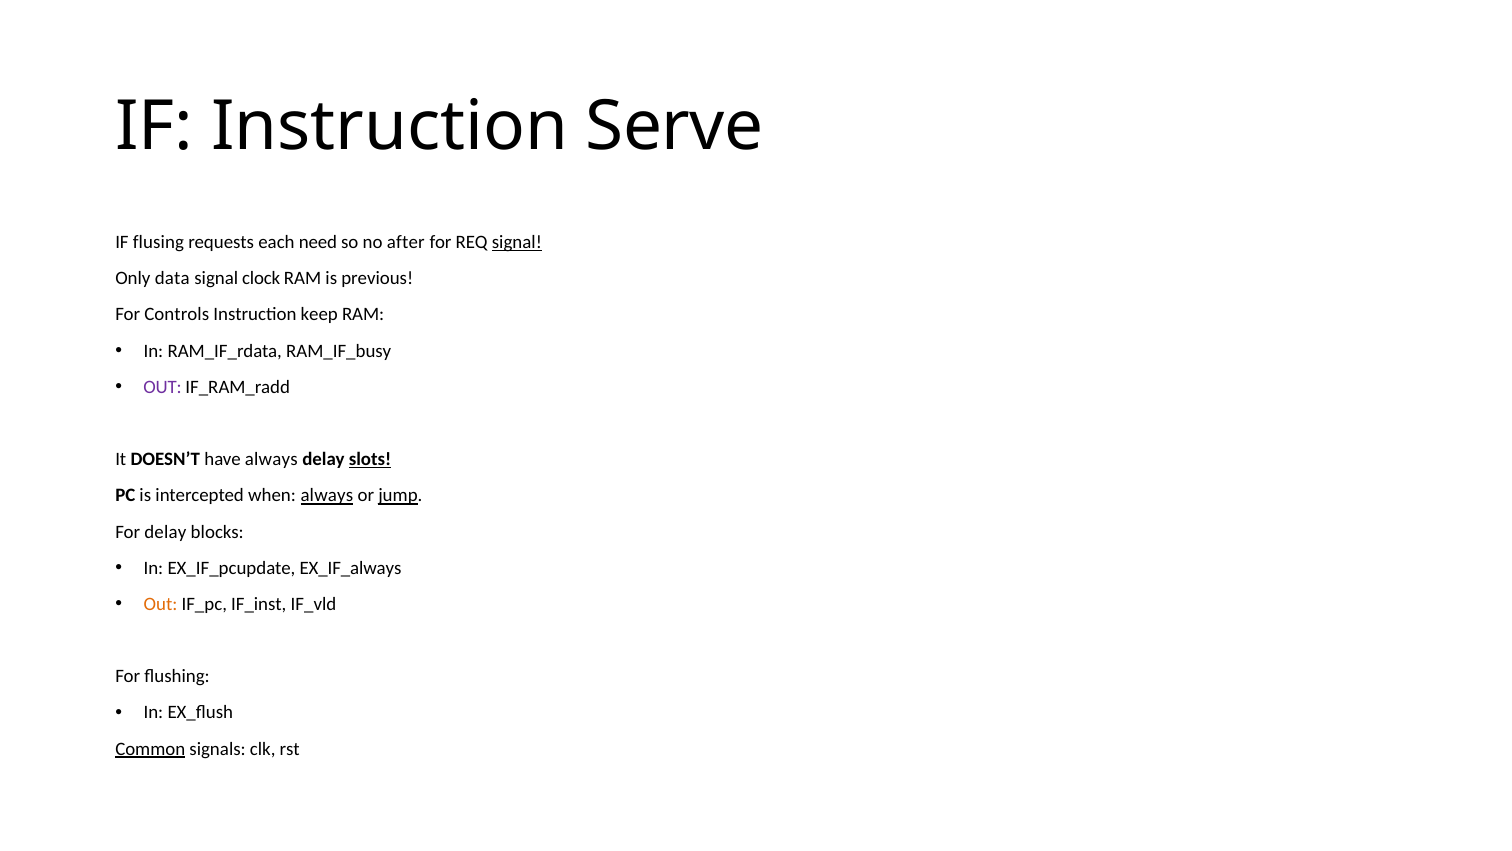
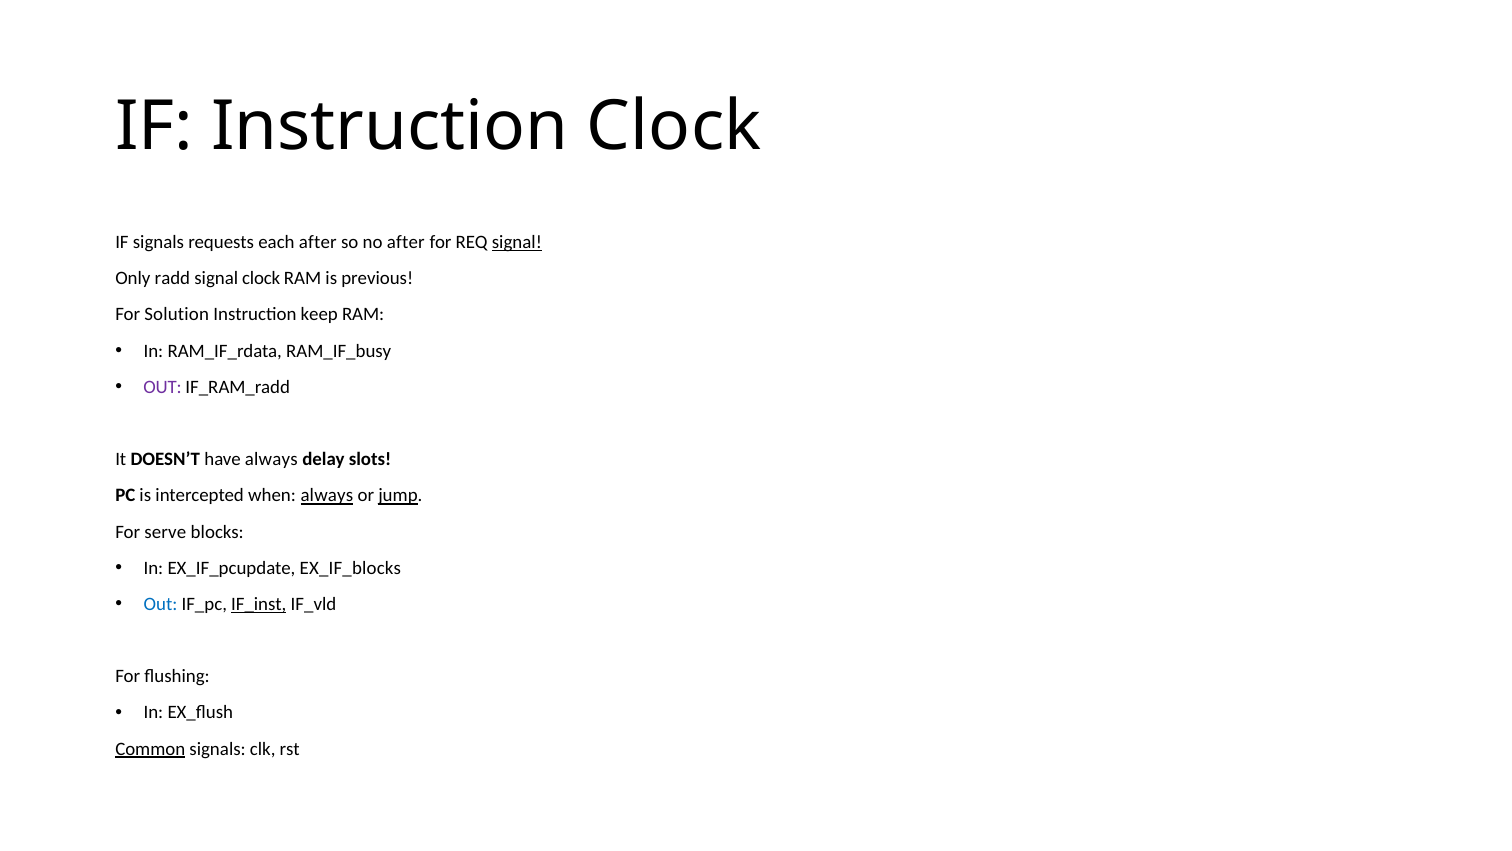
Instruction Serve: Serve -> Clock (674, 127)
IF flusing: flusing -> signals (158, 242)
each need: need -> after (318, 242)
data: data -> radd (172, 278)
Controls: Controls -> Solution (177, 314)
slots underline: present -> none (370, 459)
For delay: delay -> serve (165, 531)
EX_IF_always: EX_IF_always -> EX_IF_blocks (350, 568)
Out colour: orange -> blue (160, 604)
IF_inst underline: none -> present (259, 604)
